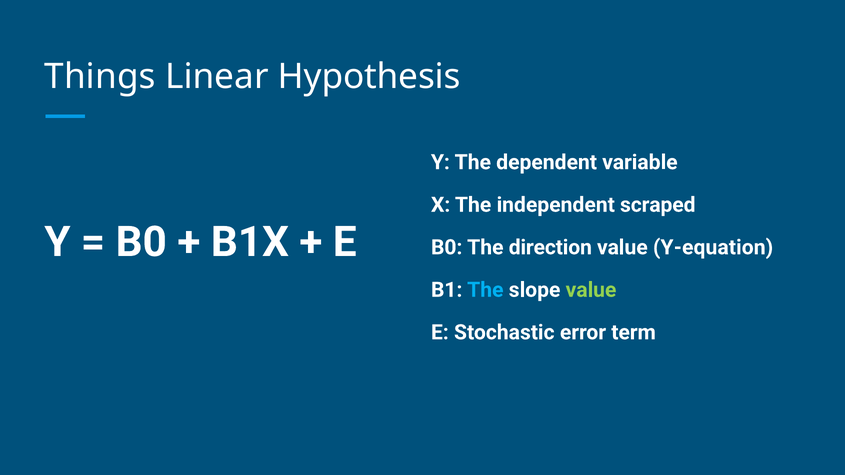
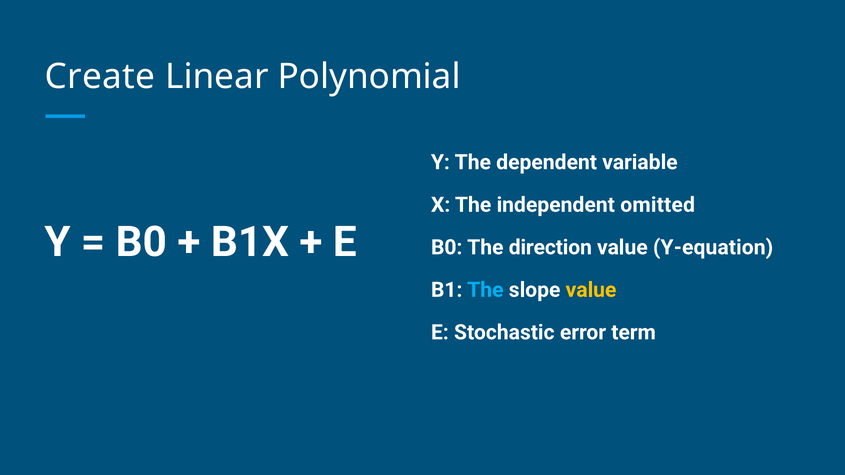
Things: Things -> Create (100, 77)
Hypothesis: Hypothesis -> Polynomial (369, 77)
scraped: scraped -> omitted (658, 205)
value colour: light green -> yellow (591, 290)
